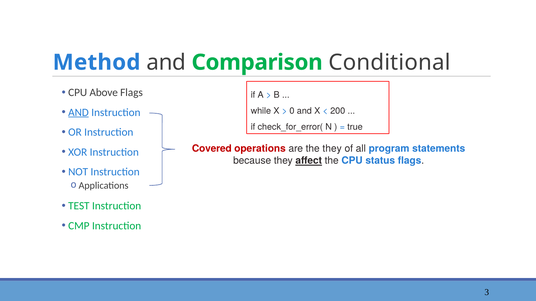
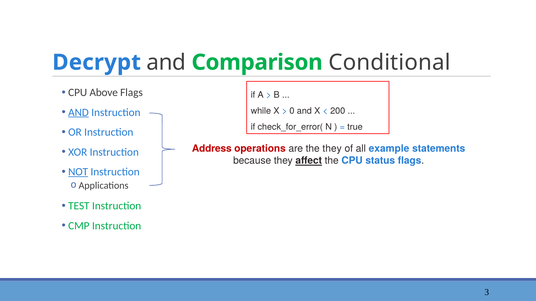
Method: Method -> Decrypt (97, 62)
Covered: Covered -> Address (212, 149)
program: program -> example (389, 149)
NOT underline: none -> present (78, 172)
